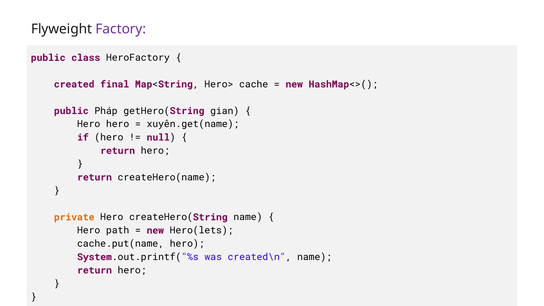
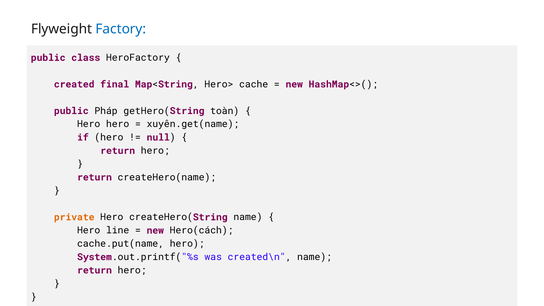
Factory colour: purple -> blue (121, 29)
gian: gian -> toàn (225, 111)
path: path -> line (118, 230)
Hero(lets: Hero(lets -> Hero(cách (202, 230)
